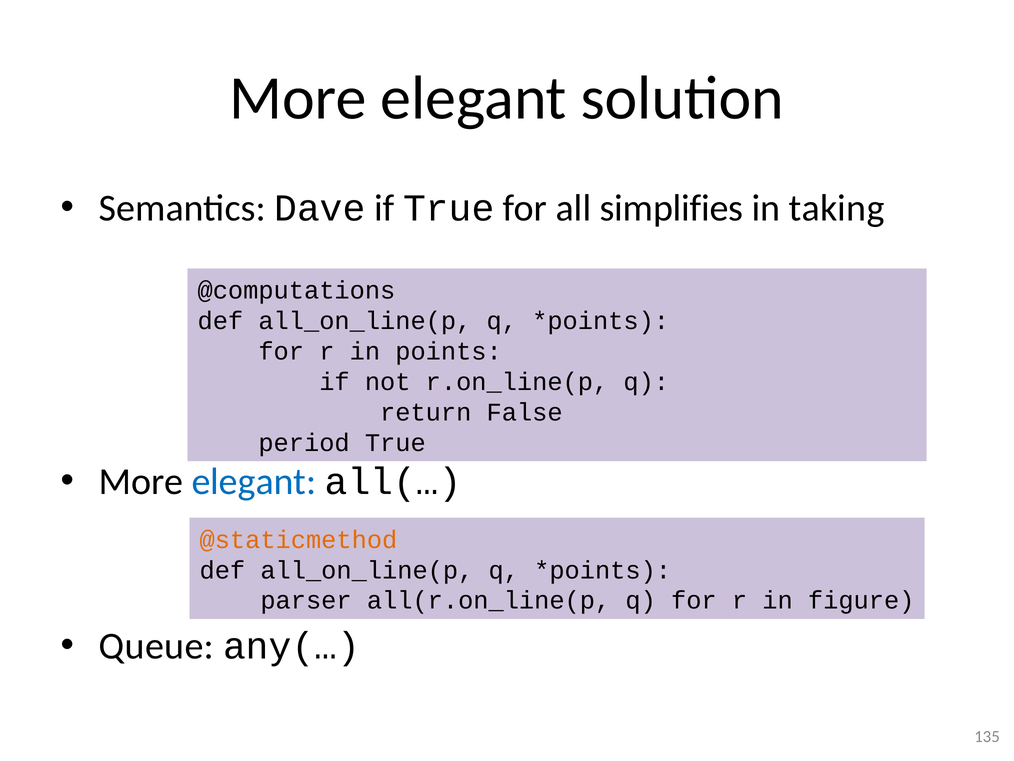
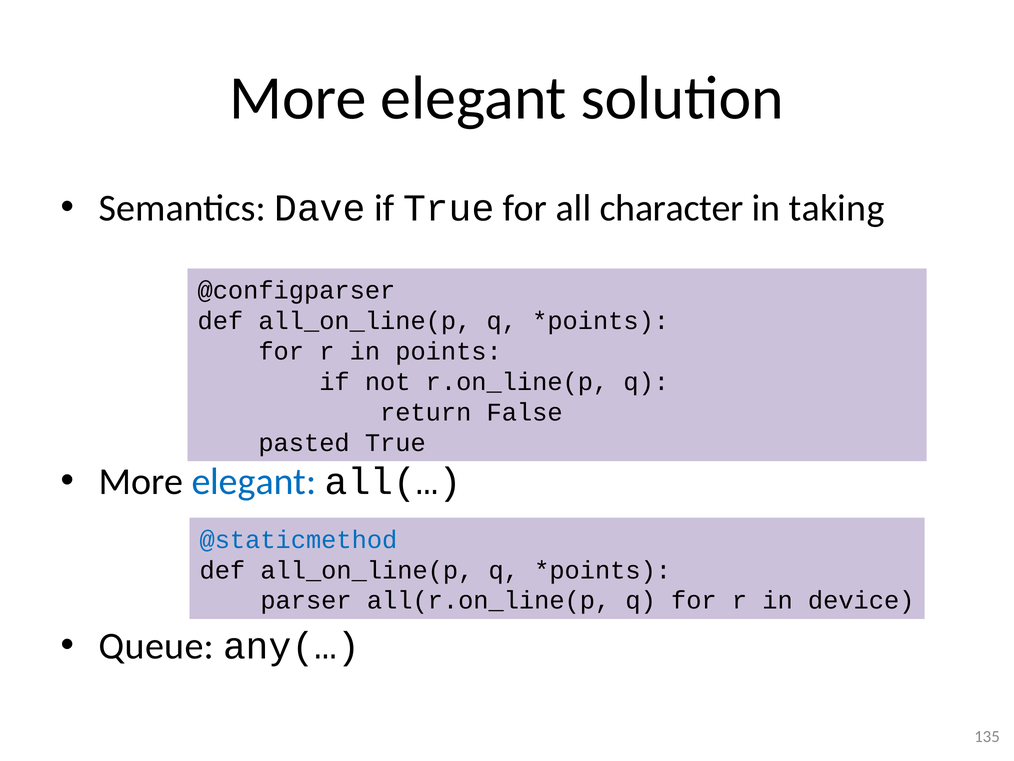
simplifies: simplifies -> character (672, 208)
@computations: @computations -> @configparser (296, 290)
period: period -> pasted (304, 443)
@staticmethod colour: orange -> blue (298, 539)
figure: figure -> device (861, 600)
